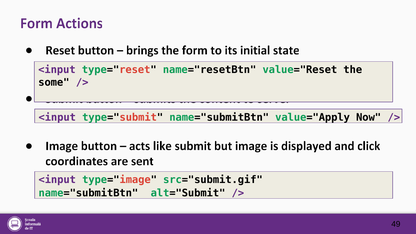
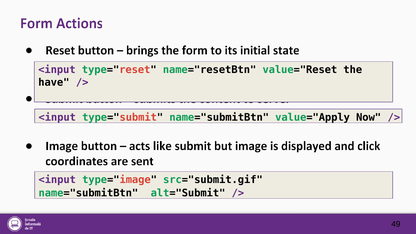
some: some -> have (54, 82)
